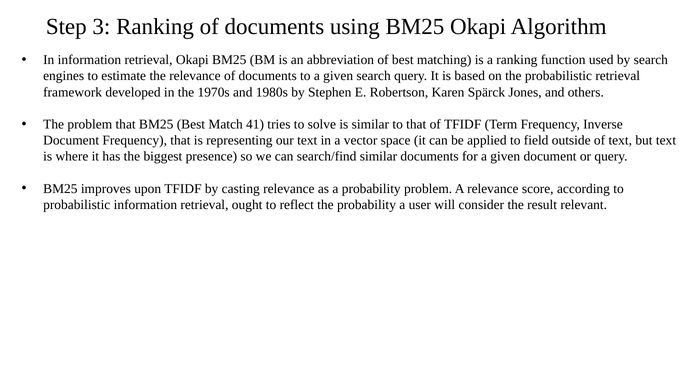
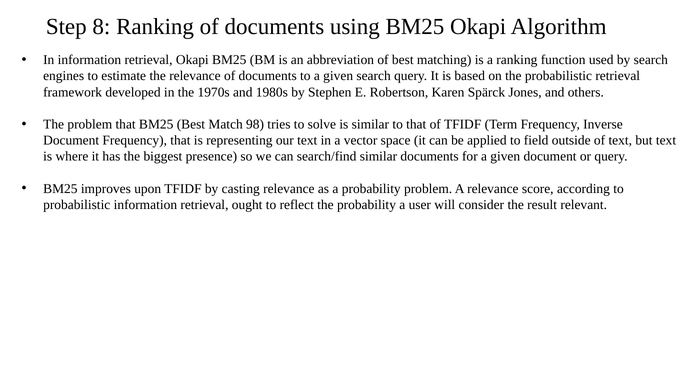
3: 3 -> 8 (101, 27)
41: 41 -> 98 (255, 124)
